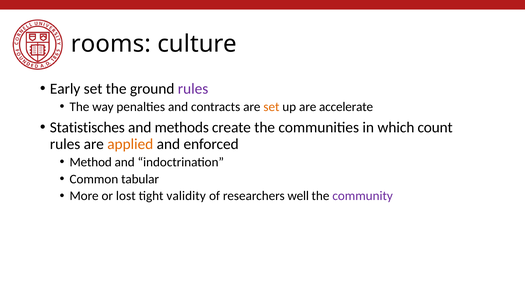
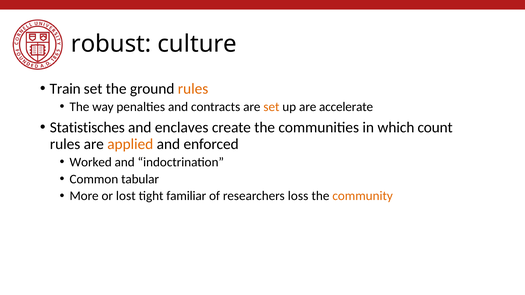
rooms: rooms -> robust (111, 44)
Early: Early -> Train (65, 89)
rules colour: purple -> orange (193, 89)
methods: methods -> enclaves (182, 128)
Method: Method -> Worked (91, 162)
validity: validity -> familiar (186, 196)
well: well -> loss (298, 196)
community colour: purple -> orange (363, 196)
